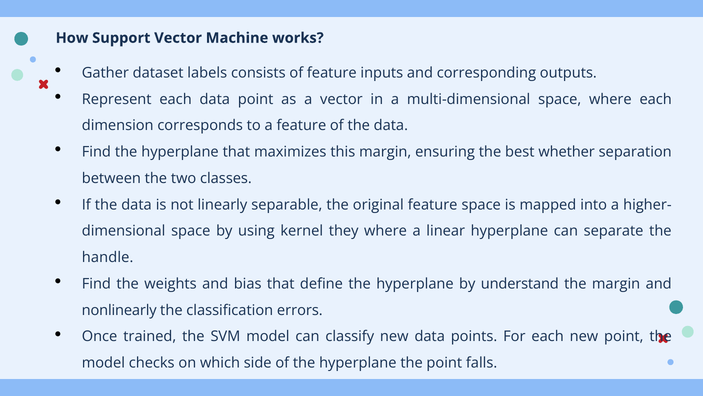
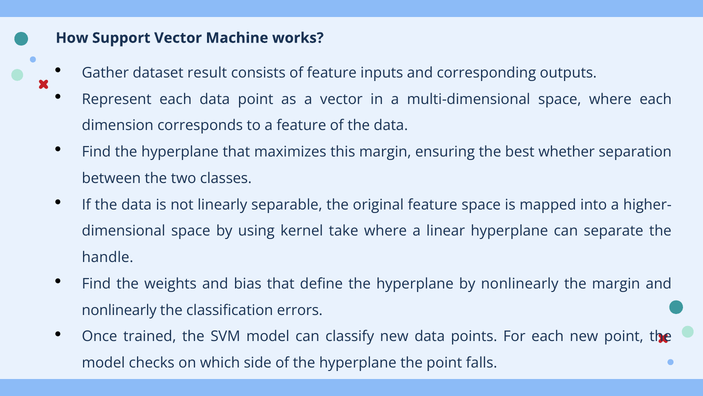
labels: labels -> result (207, 73)
they: they -> take (344, 231)
by understand: understand -> nonlinearly (520, 283)
